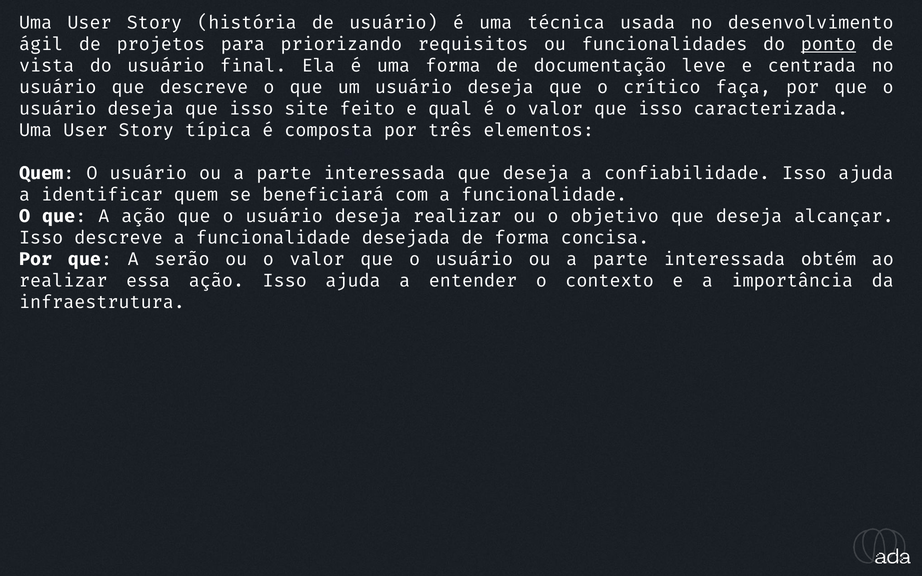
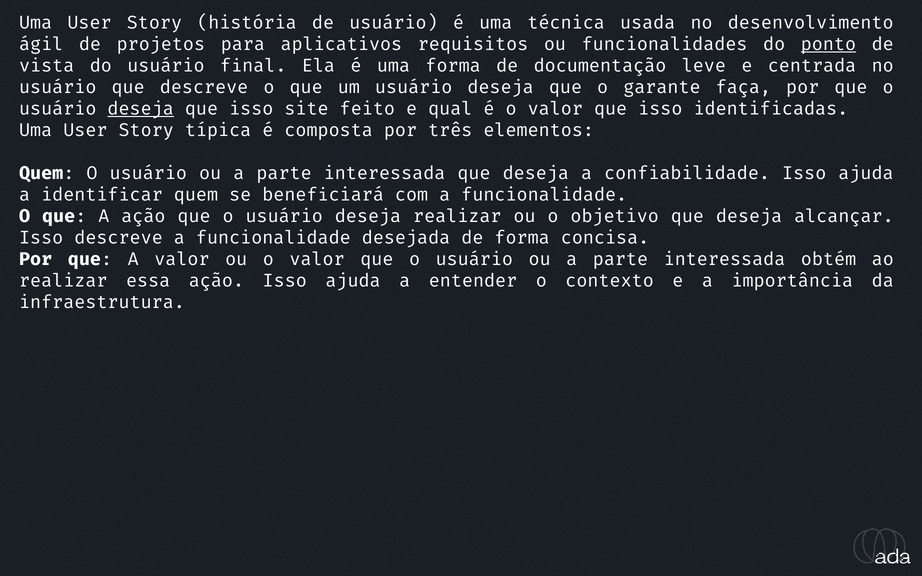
priorizando: priorizando -> aplicativos (341, 44)
crítico: crítico -> garante (662, 87)
deseja underline: none -> present (141, 109)
caracterizada: caracterizada -> identificadas (771, 109)
A serão: serão -> valor (182, 259)
